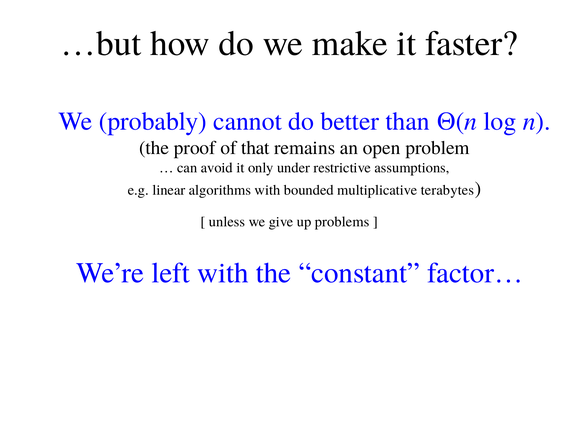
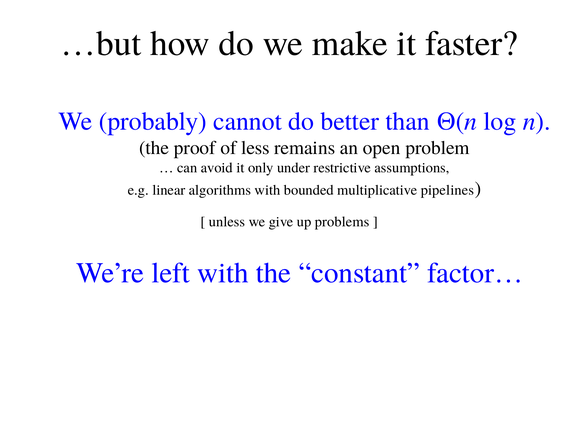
that: that -> less (255, 148)
terabytes: terabytes -> pipelines (447, 190)
